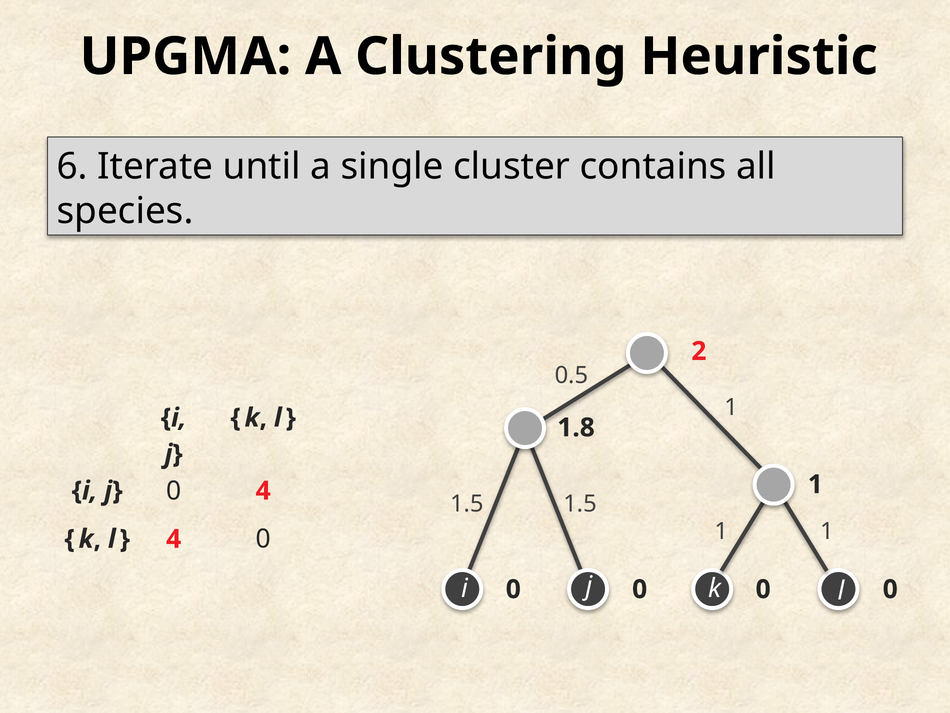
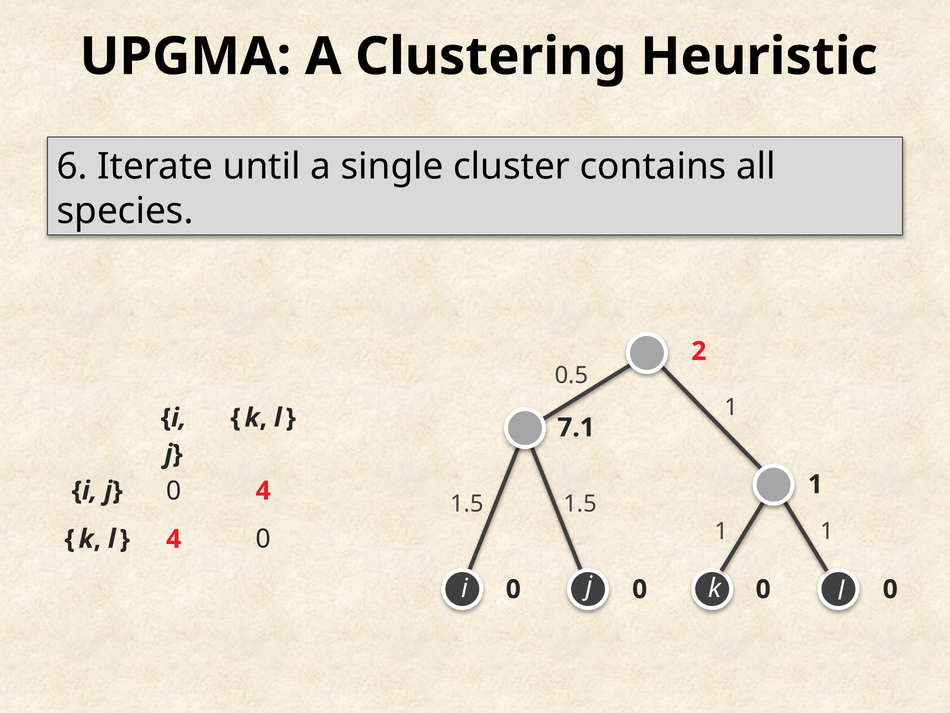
1.8: 1.8 -> 7.1 (576, 427)
